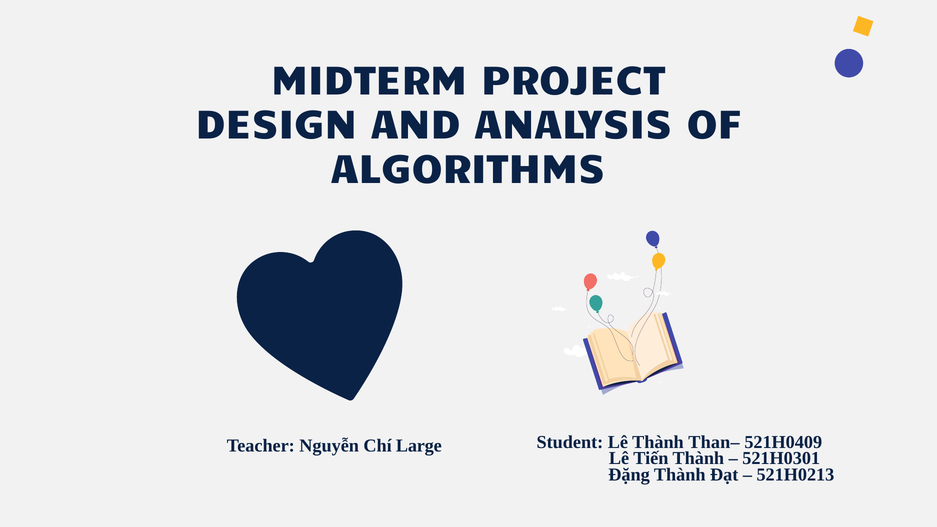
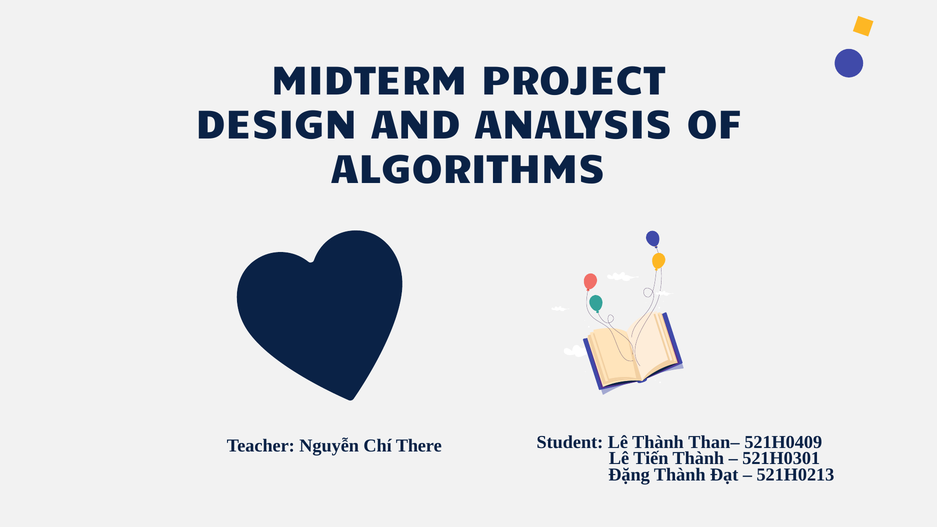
Large: Large -> There (419, 446)
